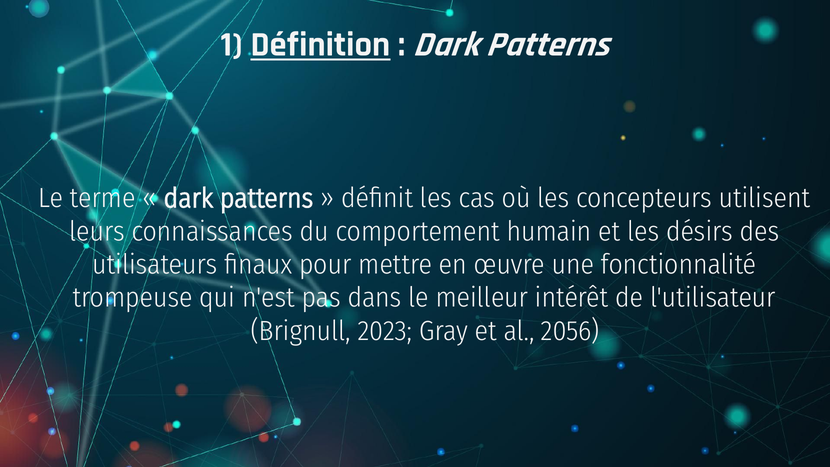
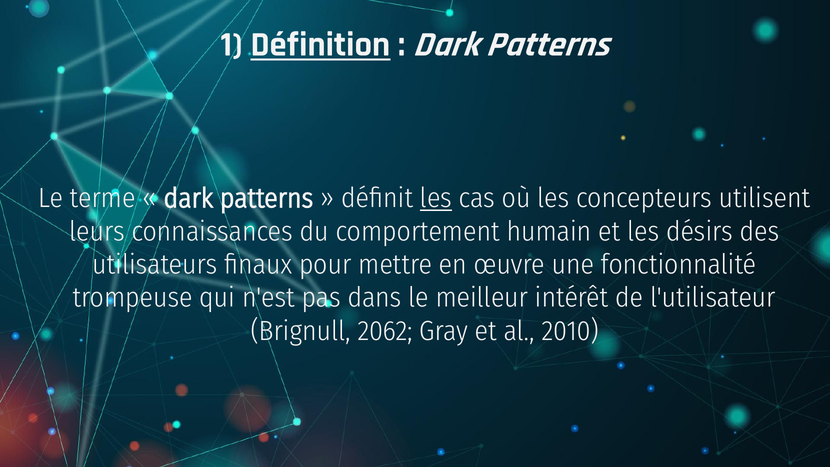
les underline: none -> present (436, 198)
2023: 2023 -> 2062 (385, 331)
2056: 2056 -> 2010 (570, 331)
